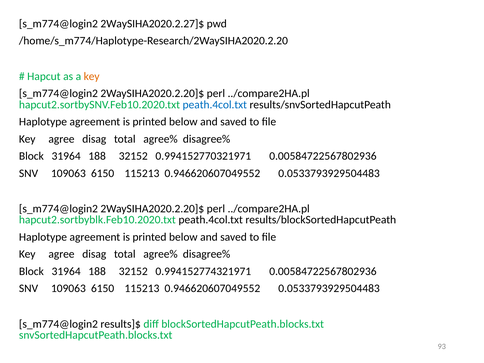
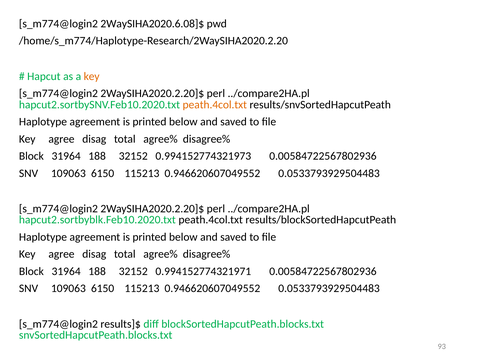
2WaySIHA2020.2.27]$: 2WaySIHA2020.2.27]$ -> 2WaySIHA2020.6.08]$ (152, 24)
peath.4col.txt colour: blue -> orange (215, 105)
0.994152770321971: 0.994152770321971 -> 0.994152774321973 (203, 156)
